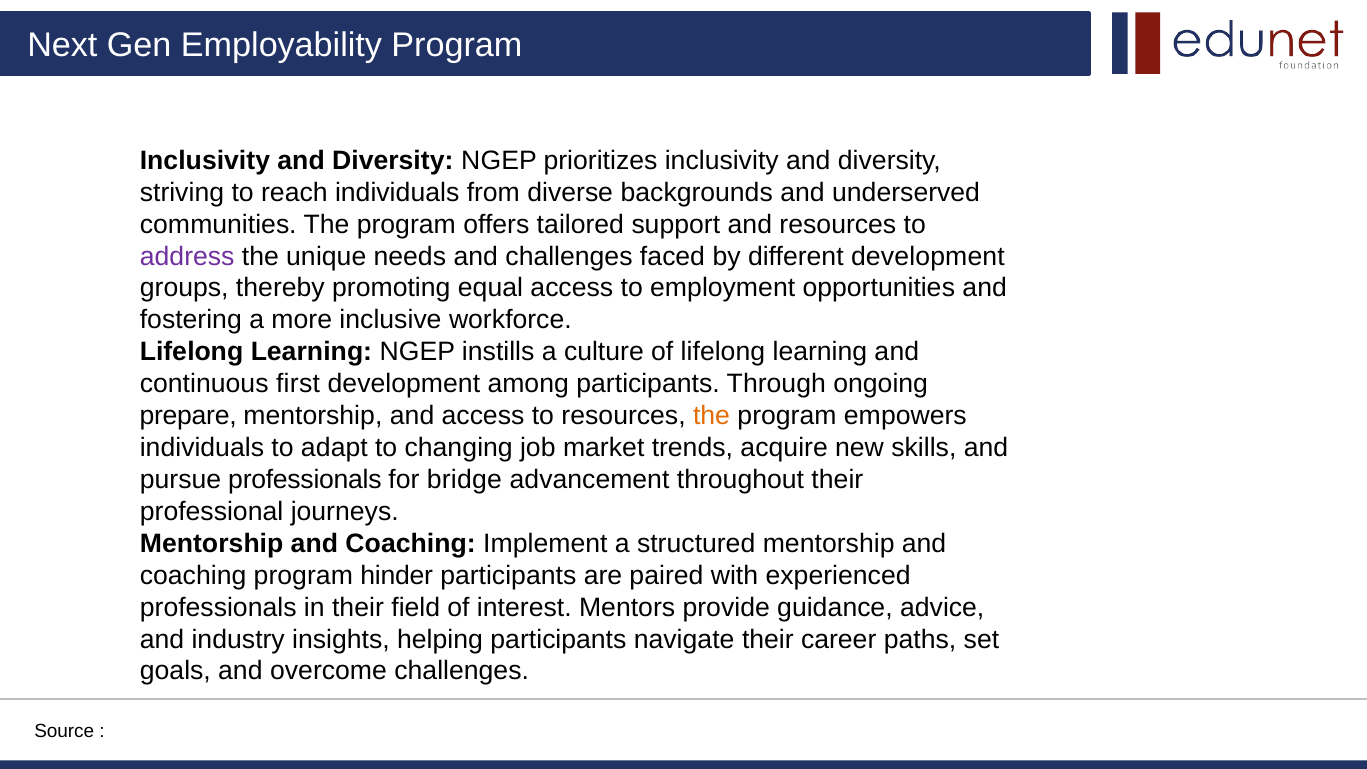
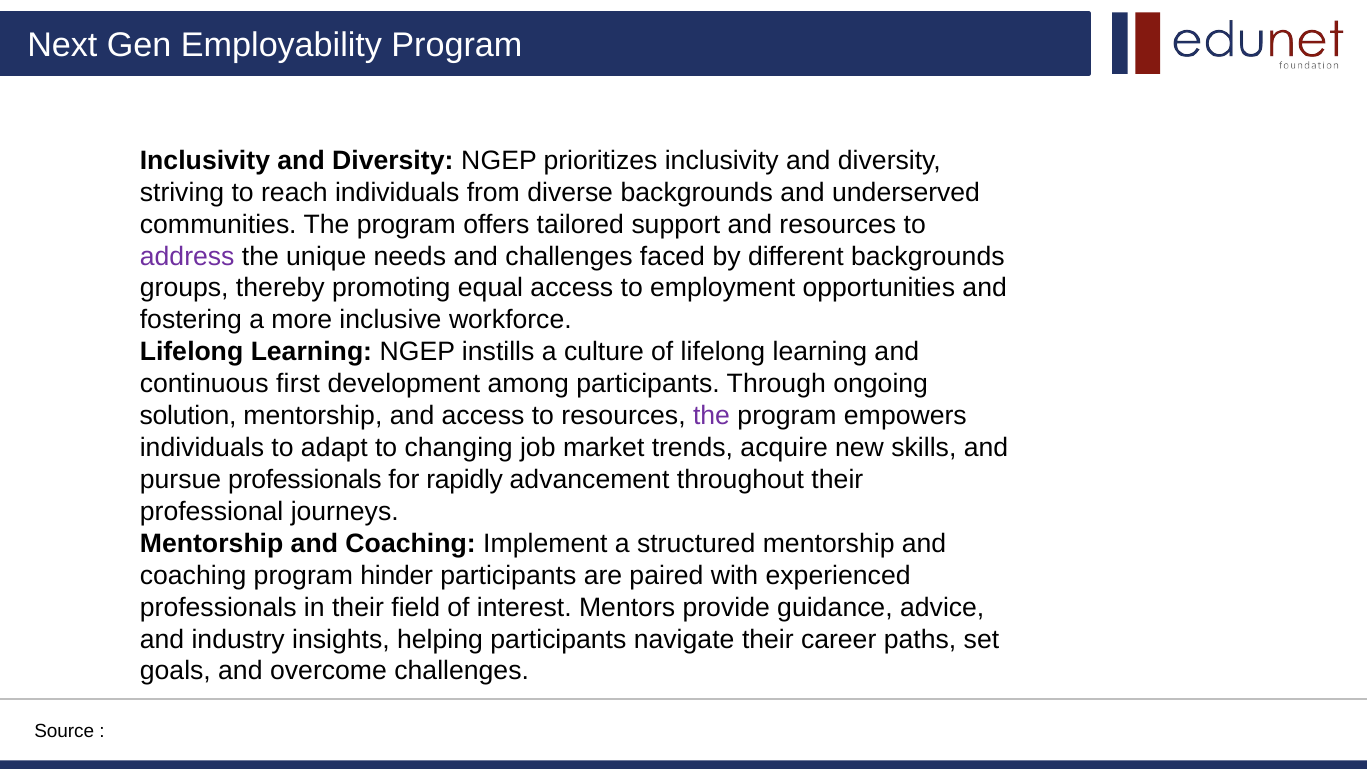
different development: development -> backgrounds (928, 256)
prepare: prepare -> solution (188, 416)
the colour: orange -> purple (712, 416)
bridge: bridge -> rapidly (465, 480)
